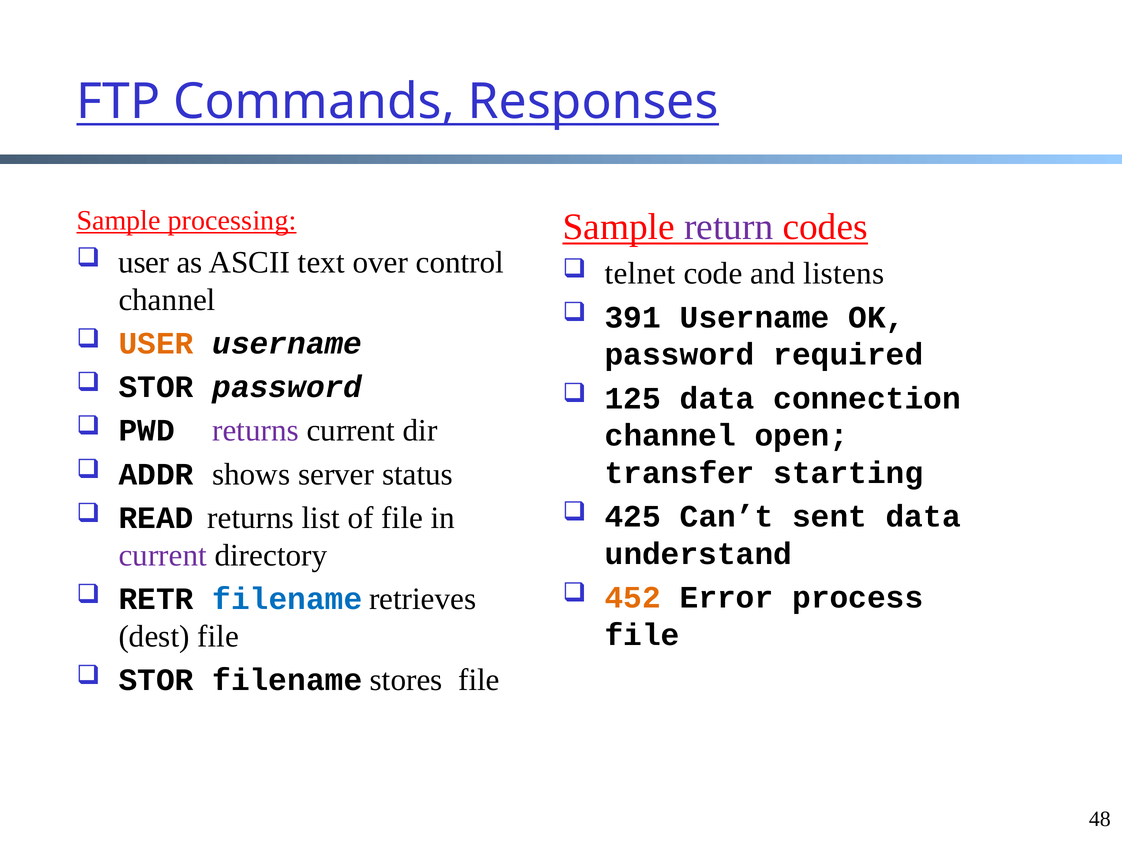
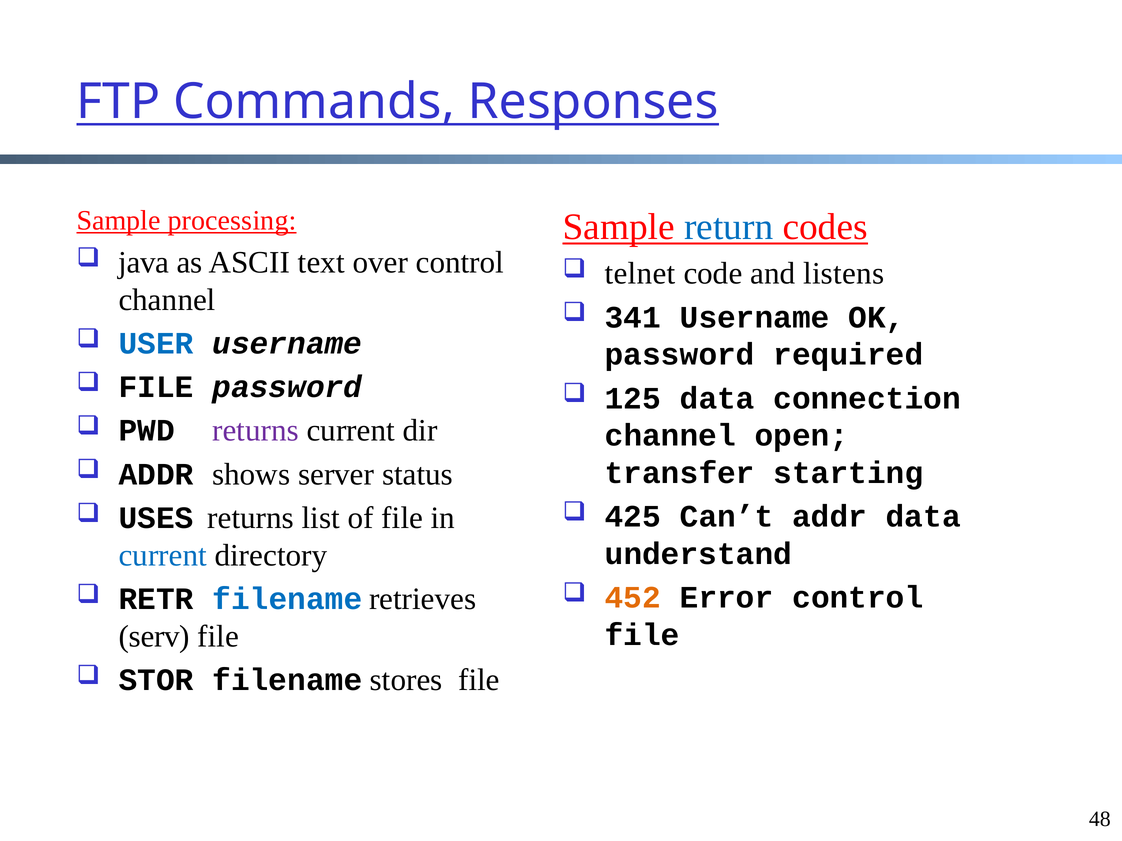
return colour: purple -> blue (729, 227)
user: user -> java (144, 263)
391: 391 -> 341 (633, 317)
USER colour: orange -> blue (156, 344)
STOR: STOR -> FILE (156, 387)
Can’t sent: sent -> addr (830, 517)
READ: READ -> USES (156, 518)
current colour: purple -> blue (163, 556)
Error process: process -> control (858, 598)
dest: dest -> serv (154, 637)
